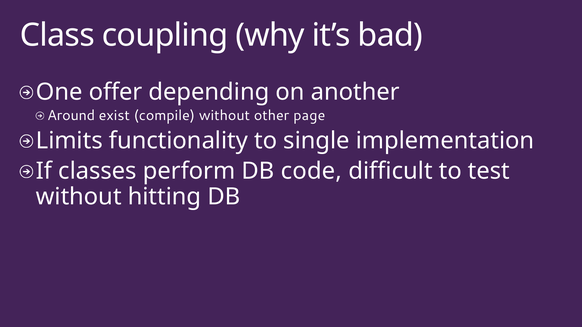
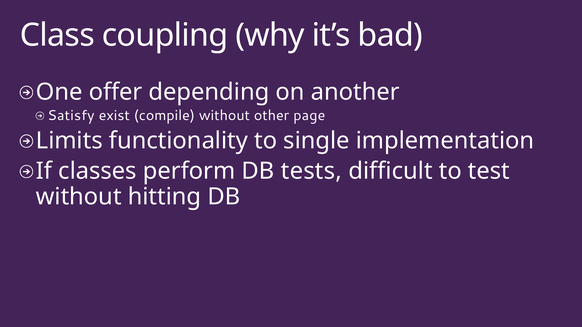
Around: Around -> Satisfy (71, 115)
code: code -> tests (311, 171)
